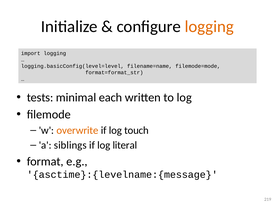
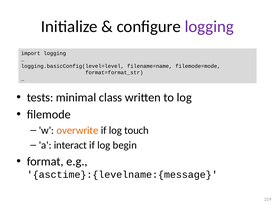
logging colour: orange -> purple (209, 27)
each: each -> class (111, 98)
siblings: siblings -> interact (70, 145)
literal: literal -> begin (125, 145)
